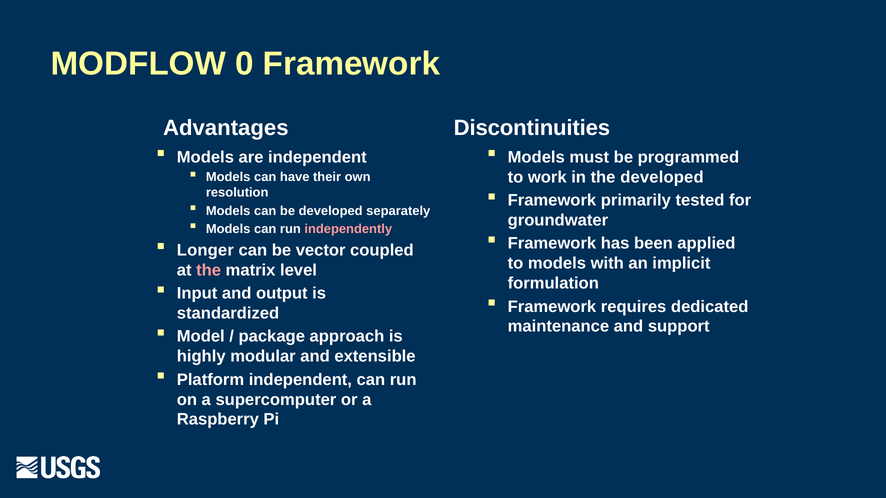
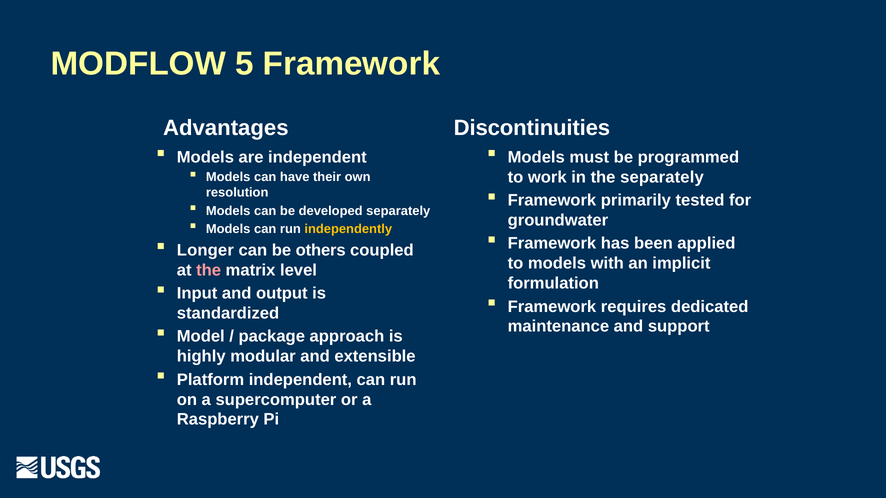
0: 0 -> 5 (244, 64)
the developed: developed -> separately (662, 177)
independently colour: pink -> yellow (348, 229)
vector: vector -> others (321, 250)
